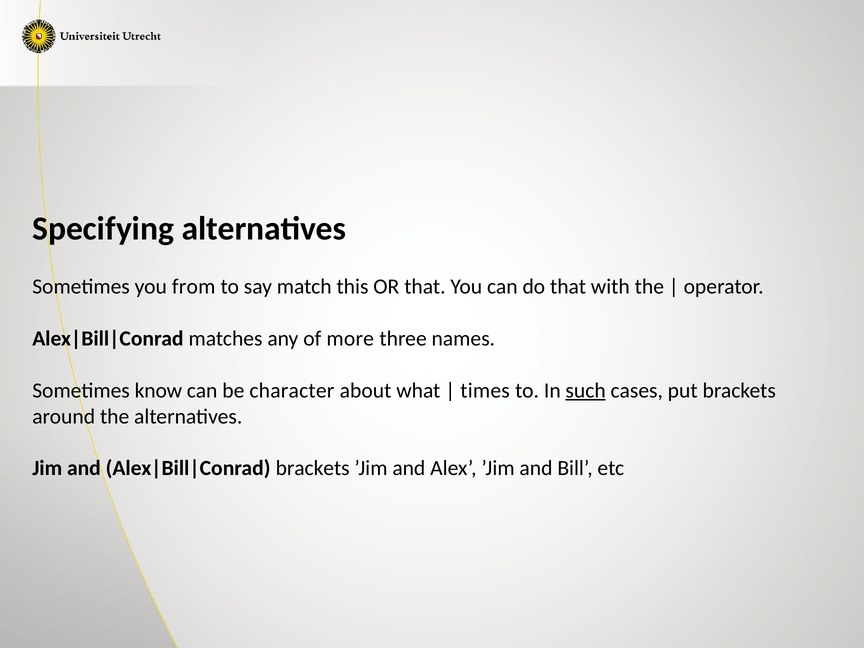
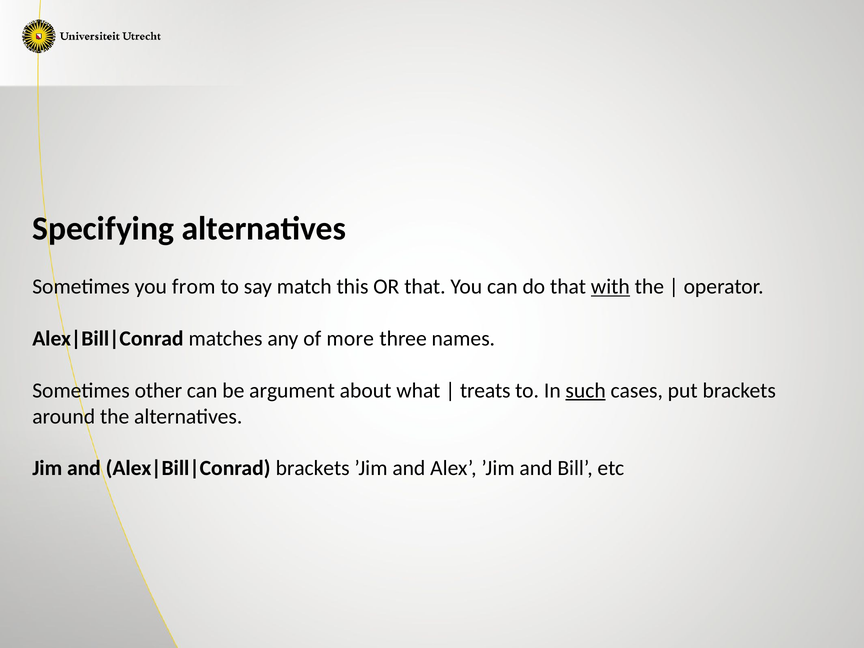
with underline: none -> present (610, 287)
know: know -> other (158, 390)
character: character -> argument (292, 390)
times: times -> treats (485, 390)
